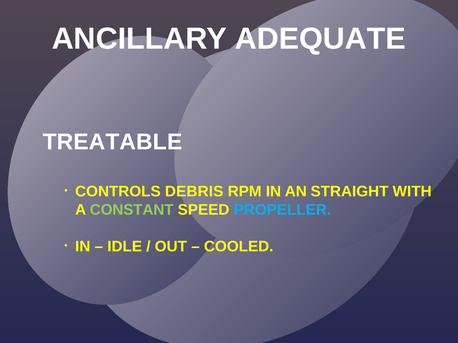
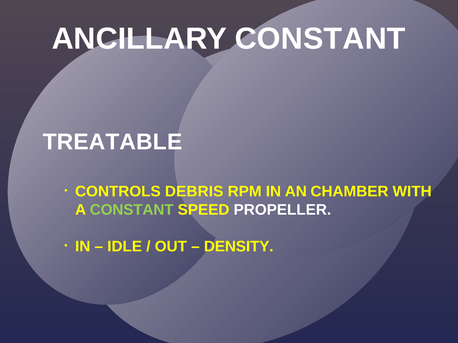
ANCILLARY ADEQUATE: ADEQUATE -> CONSTANT (320, 39)
STRAIGHT: STRAIGHT -> CHAMBER (350, 192)
PROPELLER colour: light blue -> white (282, 210)
COOLED: COOLED -> DENSITY (239, 247)
